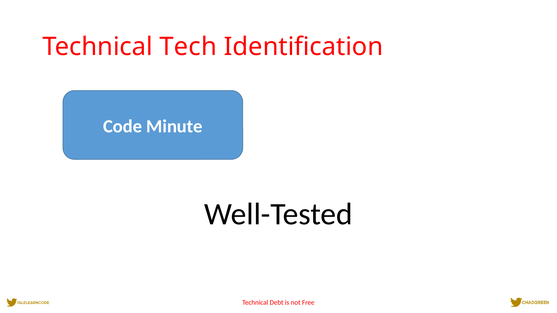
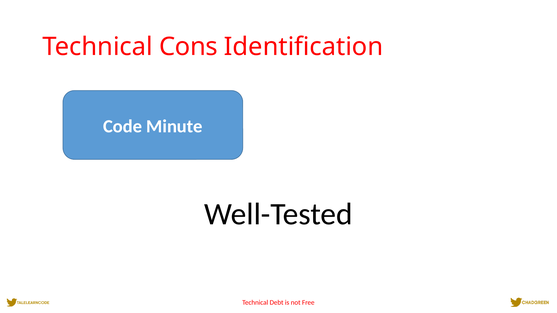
Tech: Tech -> Cons (188, 47)
